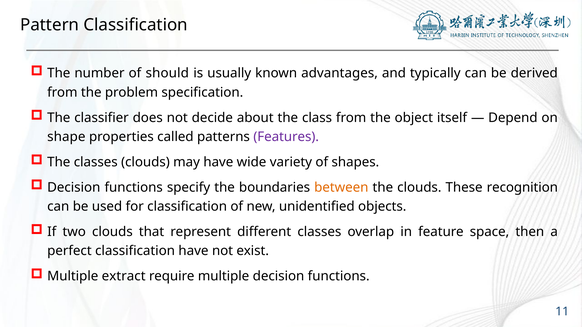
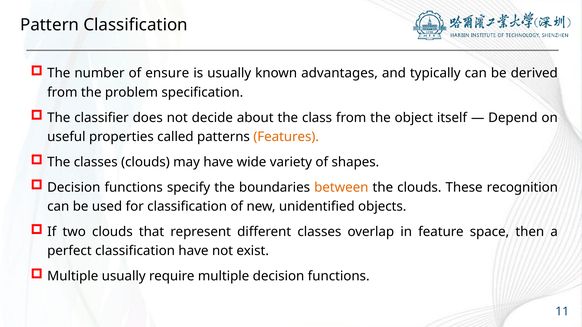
should: should -> ensure (167, 73)
shape: shape -> useful (66, 137)
Features colour: purple -> orange (286, 137)
Multiple extract: extract -> usually (124, 276)
